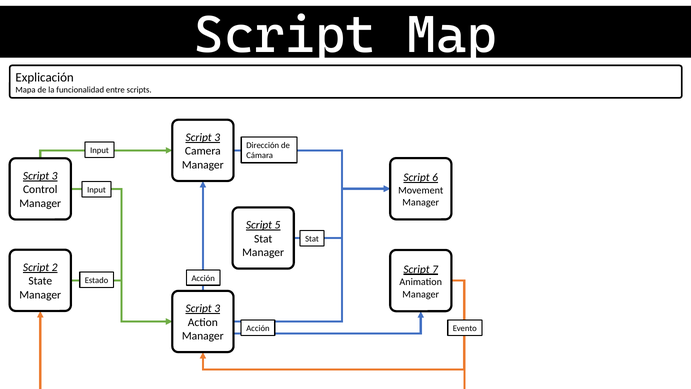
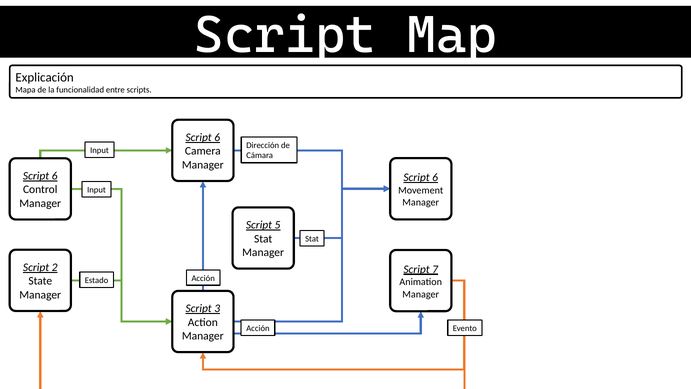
3: 3 -> 6 (217, 137)
3: 3 -> 6 (55, 176)
